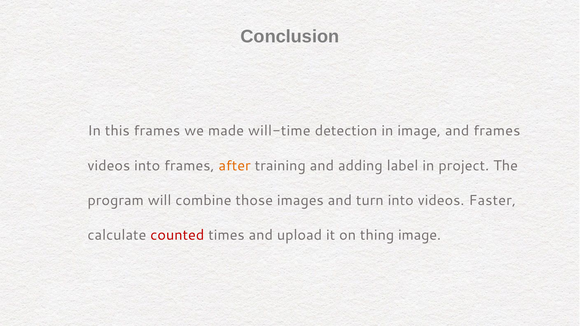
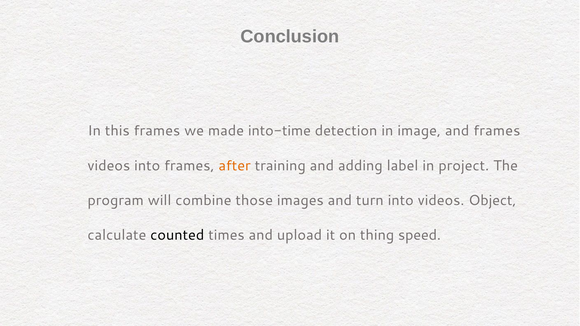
will-time: will-time -> into-time (279, 131)
Faster: Faster -> Object (492, 201)
counted colour: red -> black (177, 235)
thing image: image -> speed (420, 235)
